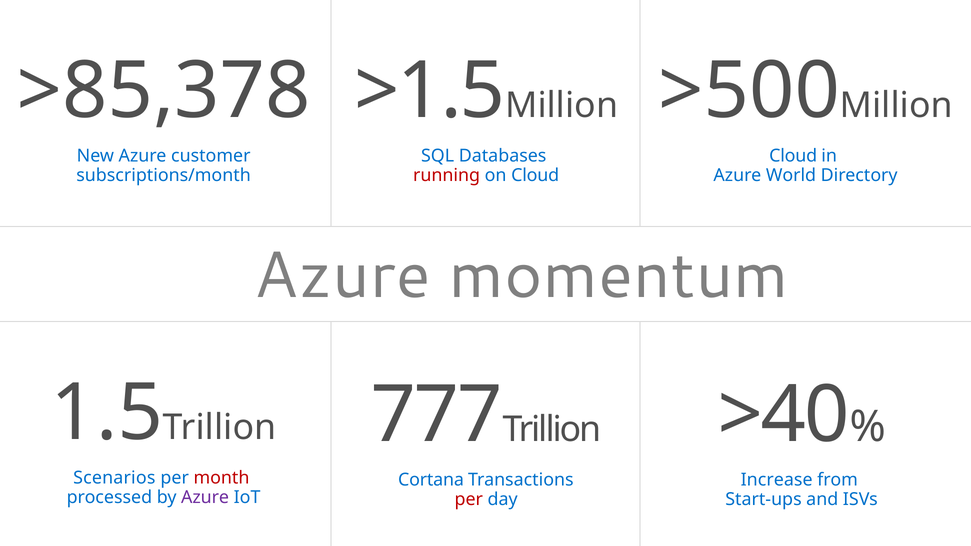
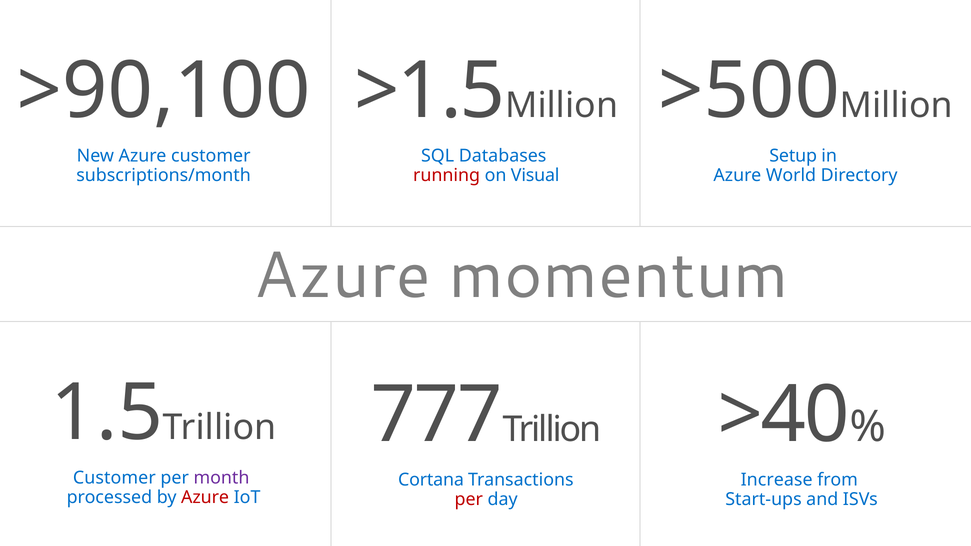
>85,378: >85,378 -> >90,100 (164, 91)
Cloud: Cloud -> Setup (793, 156)
on Cloud: Cloud -> Visual (535, 175)
Scenarios: Scenarios -> Customer (114, 478)
month colour: red -> purple (221, 478)
Azure colour: purple -> red (205, 497)
